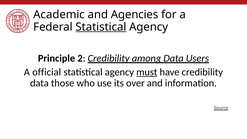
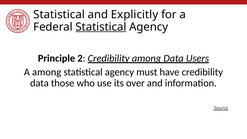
Academic: Academic -> Statistical (59, 15)
Agencies: Agencies -> Explicitly (135, 15)
A official: official -> among (47, 72)
must underline: present -> none (147, 72)
